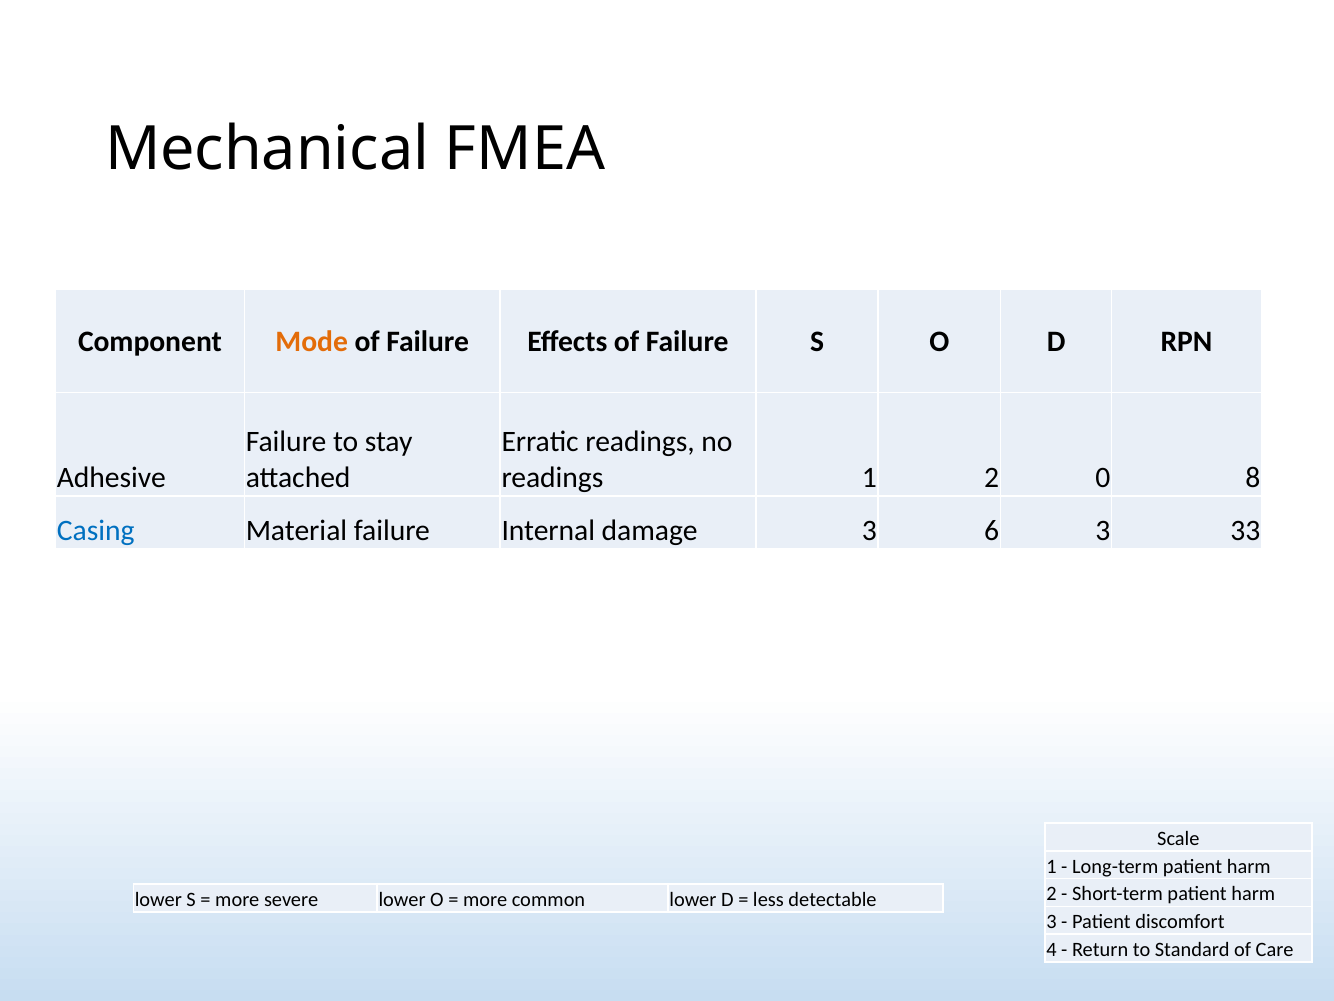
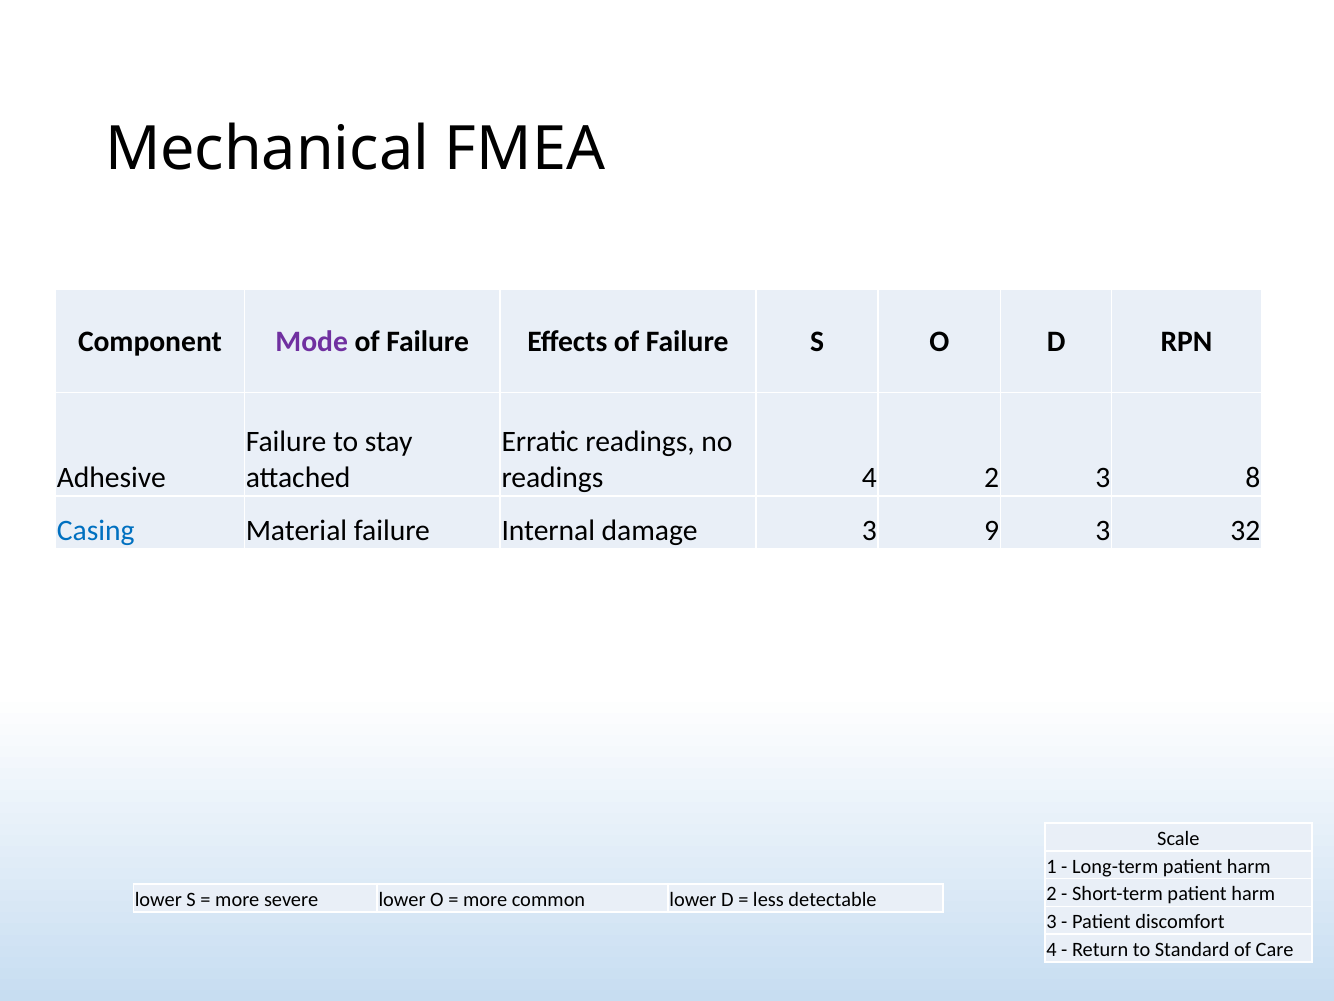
Mode colour: orange -> purple (312, 342)
readings 1: 1 -> 4 (869, 478)
2 0: 0 -> 3 (1103, 478)
6: 6 -> 9 (992, 530)
33: 33 -> 32 (1245, 530)
